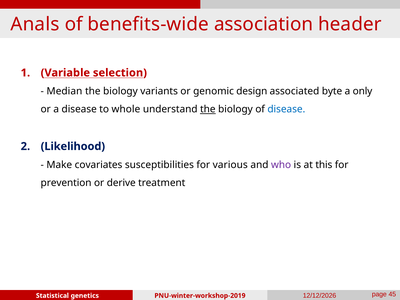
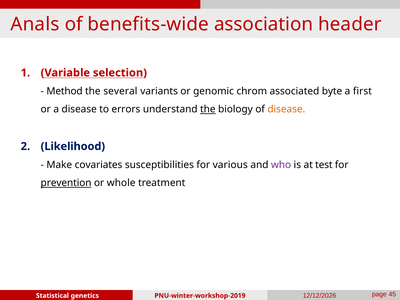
Median: Median -> Method (65, 91)
biology: biology -> several (120, 91)
design: design -> chrom (252, 91)
only: only -> first (362, 91)
whole: whole -> errors (126, 109)
disease colour: blue -> orange (286, 109)
this: this -> test (324, 165)
prevention underline: none -> present (66, 183)
derive: derive -> whole (121, 183)
